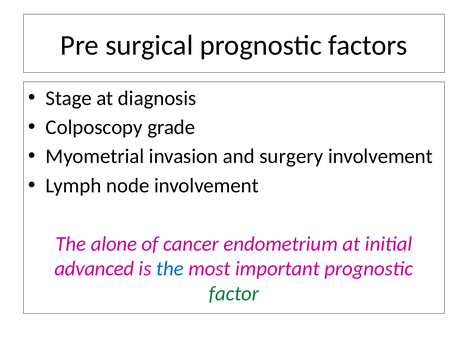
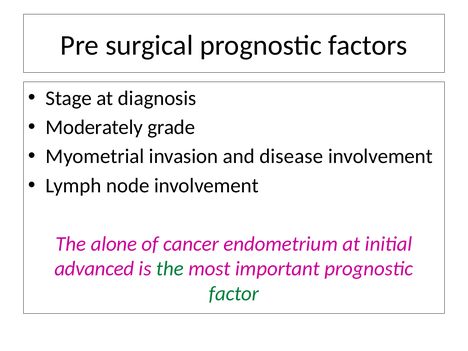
Colposcopy: Colposcopy -> Moderately (94, 127)
surgery: surgery -> disease (291, 156)
the colour: blue -> green (170, 269)
